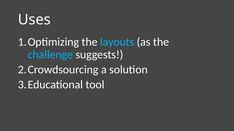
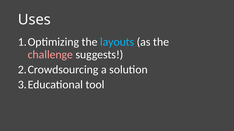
challenge colour: light blue -> pink (50, 55)
